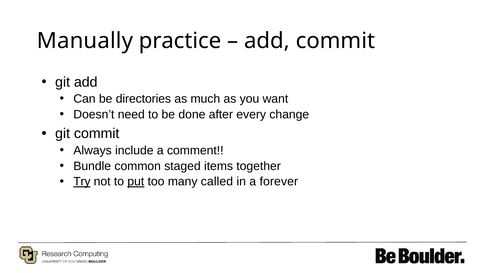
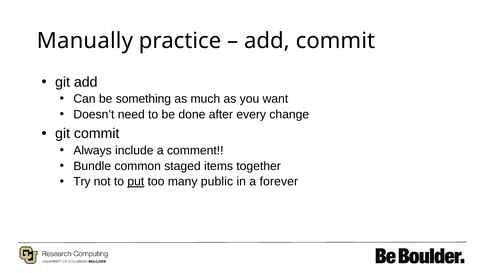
directories: directories -> something (143, 99)
Try underline: present -> none (82, 181)
called: called -> public (217, 181)
